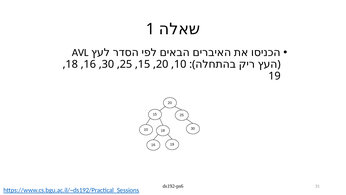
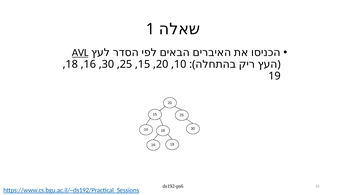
AVL underline: none -> present (80, 52)
